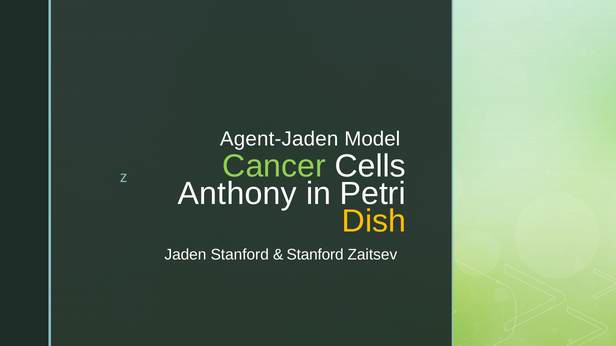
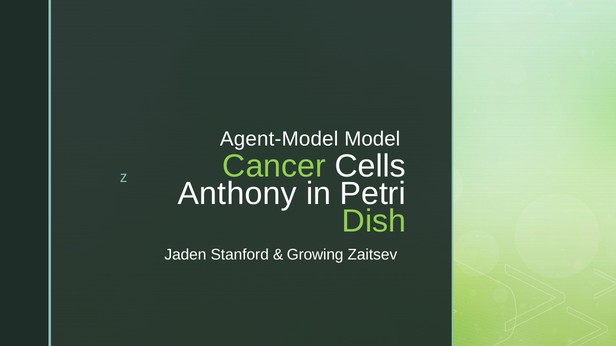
Agent-Jaden: Agent-Jaden -> Agent-Model (279, 139)
Dish colour: yellow -> light green (374, 222)
Stanford: Stanford -> Growing (315, 255)
